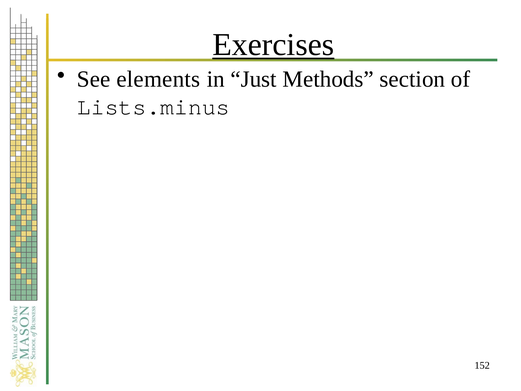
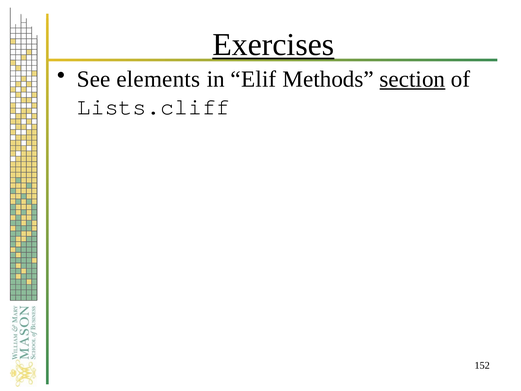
Just: Just -> Elif (253, 79)
section underline: none -> present (412, 79)
Lists.minus: Lists.minus -> Lists.cliff (153, 107)
